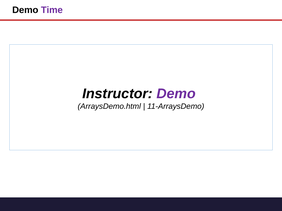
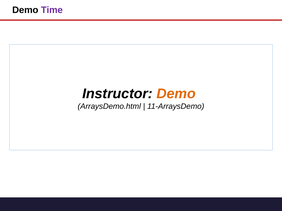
Demo colour: purple -> orange (176, 94)
